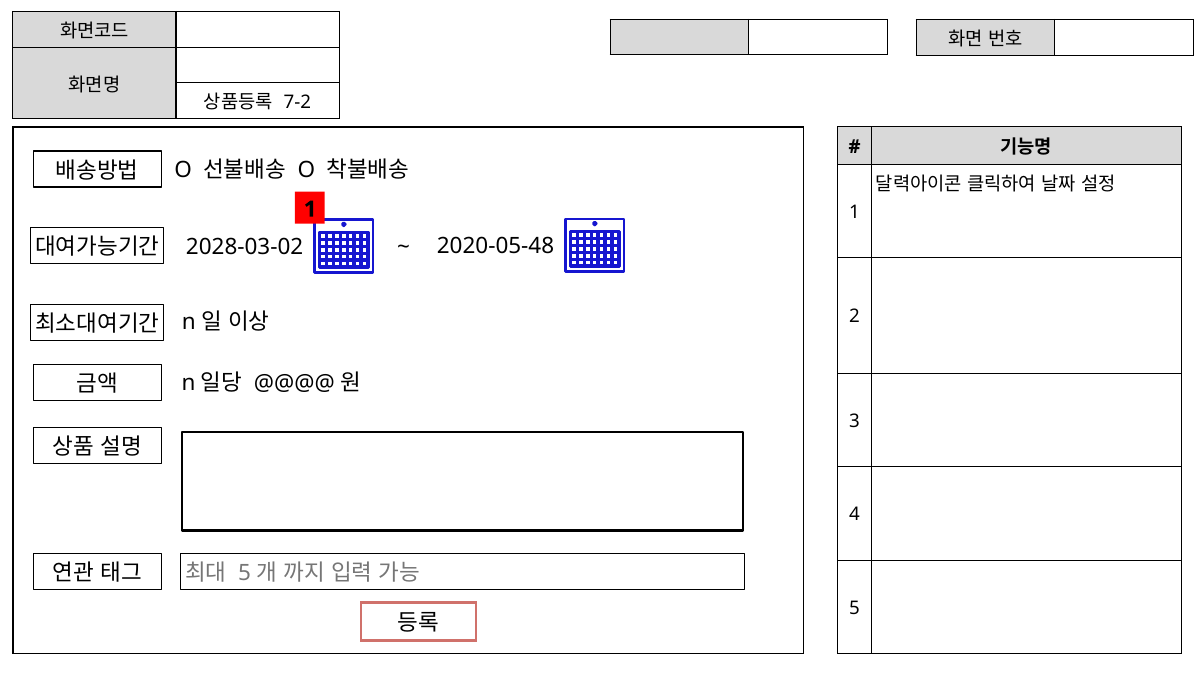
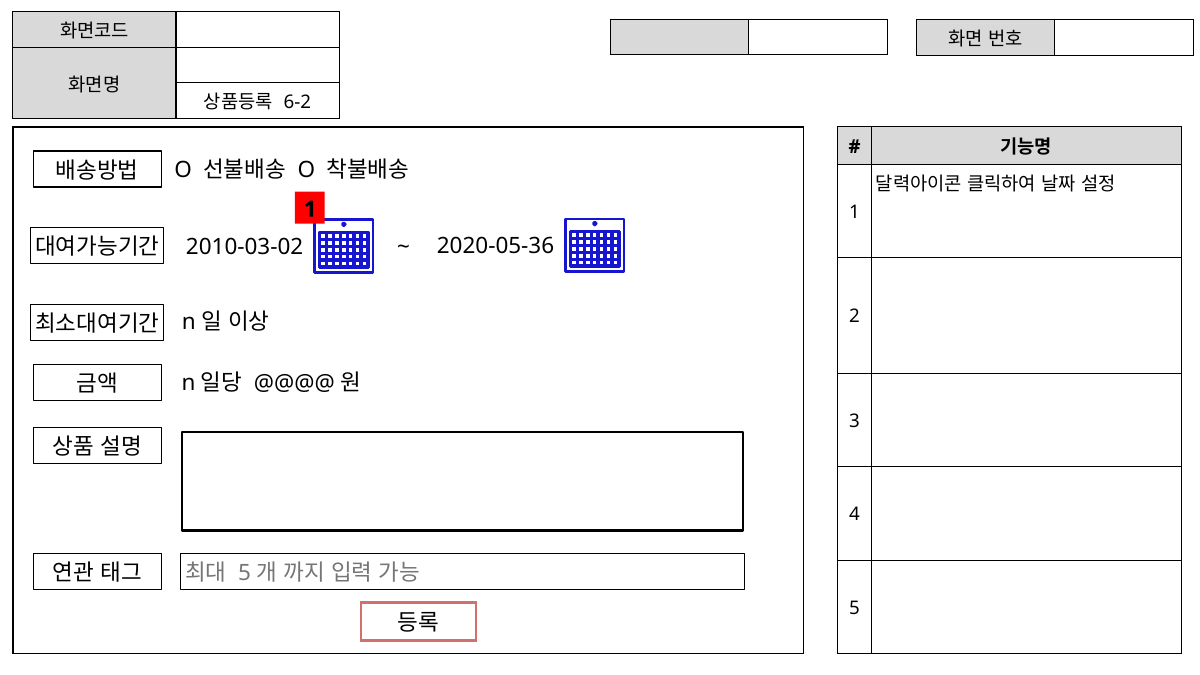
7-2: 7-2 -> 6-2 (297, 102)
2028-03-02: 2028-03-02 -> 2010-03-02 (245, 247)
2020-05-48: 2020-05-48 -> 2020-05-36 (496, 246)
